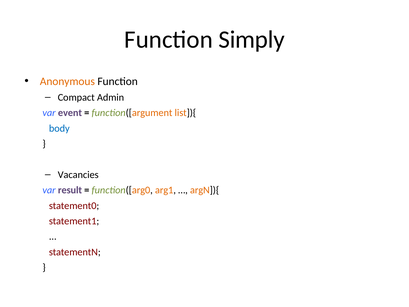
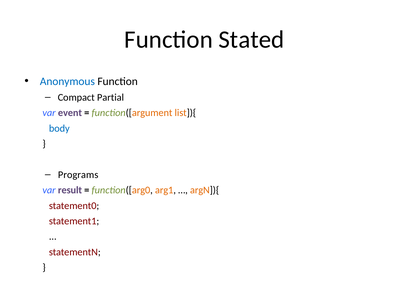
Simply: Simply -> Stated (251, 40)
Anonymous colour: orange -> blue (67, 81)
Admin: Admin -> Partial (111, 97)
Vacancies: Vacancies -> Programs (78, 175)
